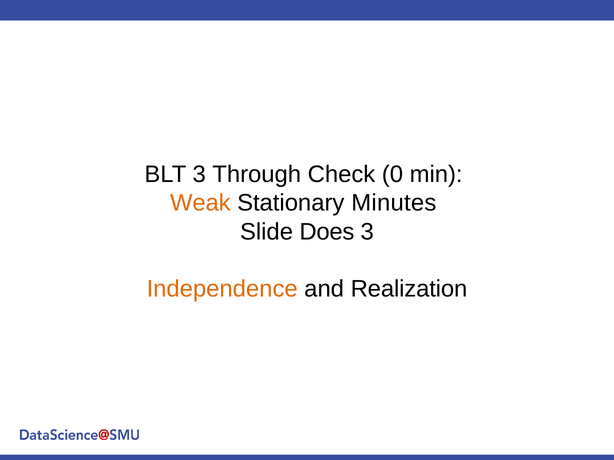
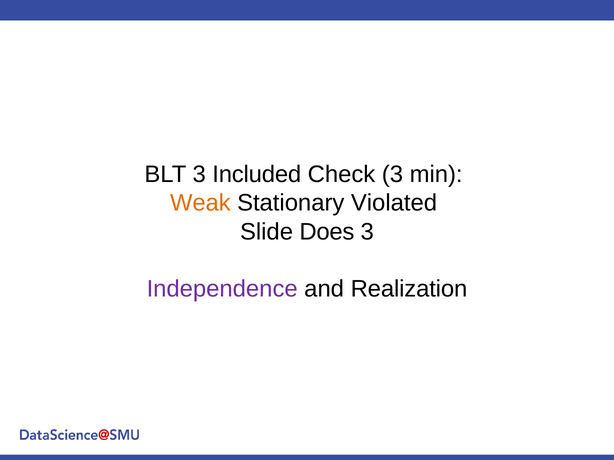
Through: Through -> Included (257, 175)
Check 0: 0 -> 3 (392, 175)
Minutes: Minutes -> Violated (394, 203)
Independence colour: orange -> purple (222, 289)
